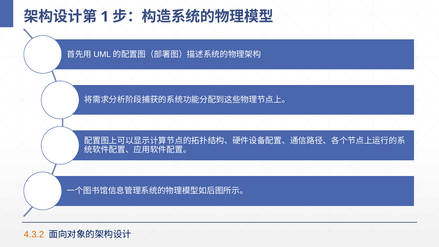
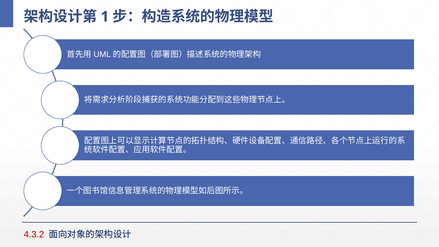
4.3.2 colour: orange -> red (34, 234)
